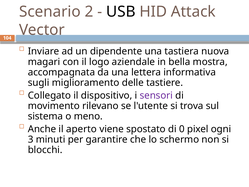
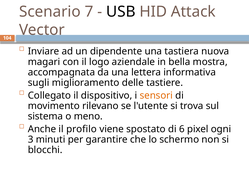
2: 2 -> 7 (89, 12)
sensori colour: purple -> orange (156, 95)
aperto: aperto -> profilo (81, 129)
0: 0 -> 6 (182, 129)
